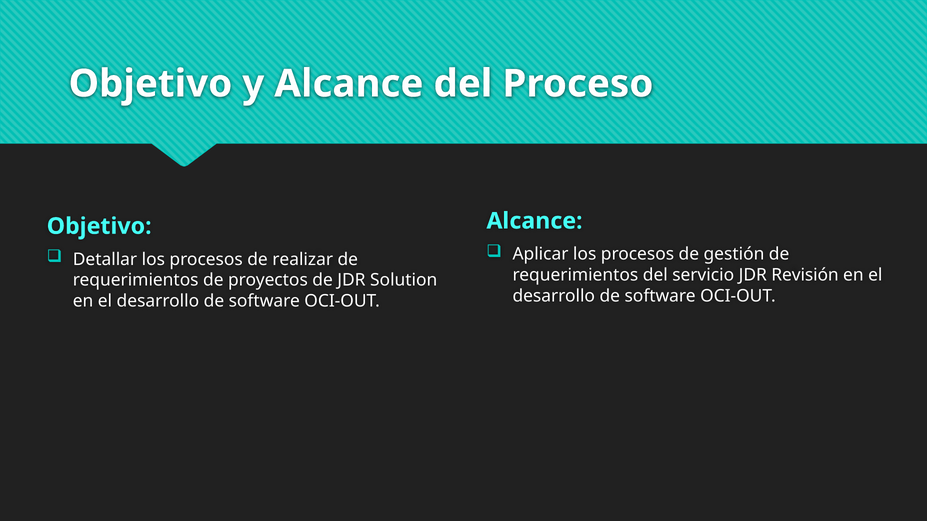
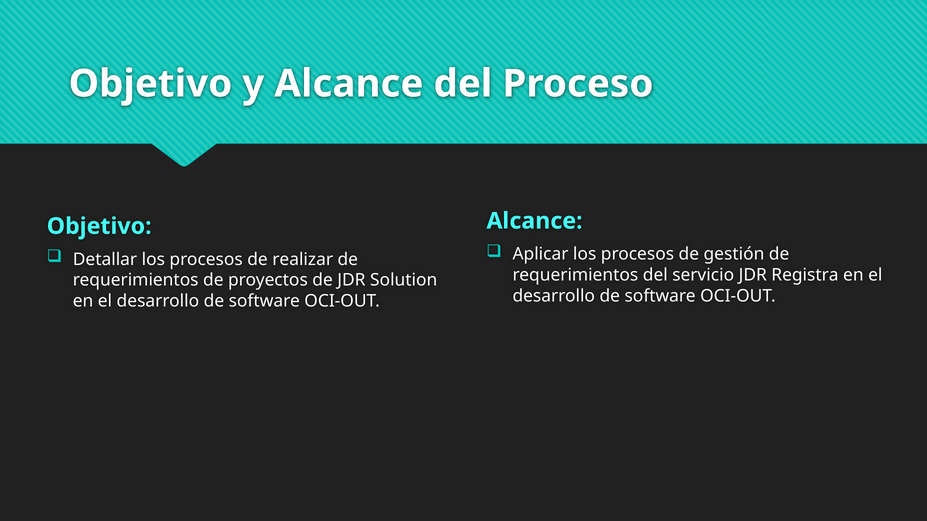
Revisión: Revisión -> Registra (805, 275)
